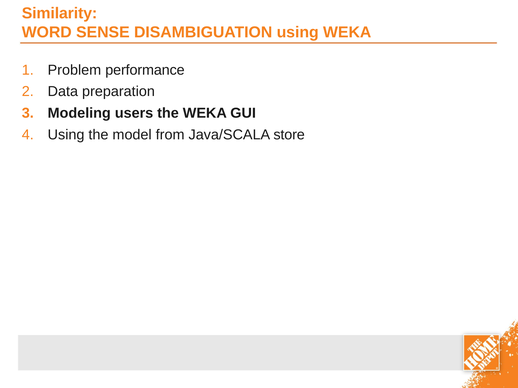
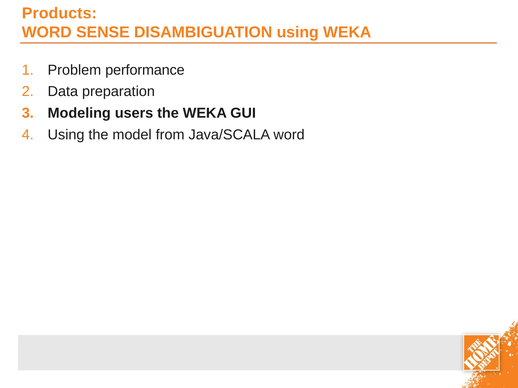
Similarity: Similarity -> Products (59, 13)
Java/SCALA store: store -> word (289, 135)
